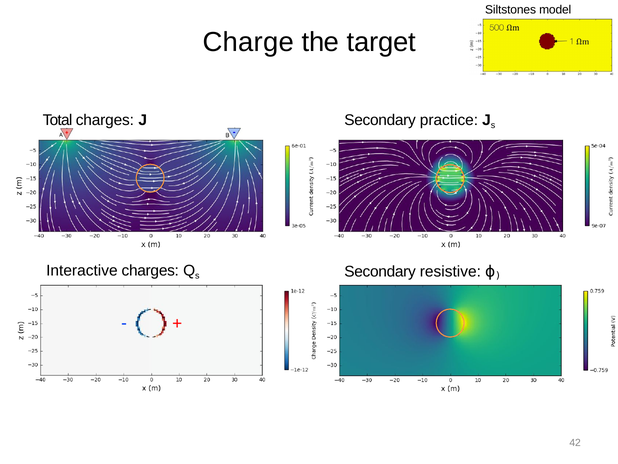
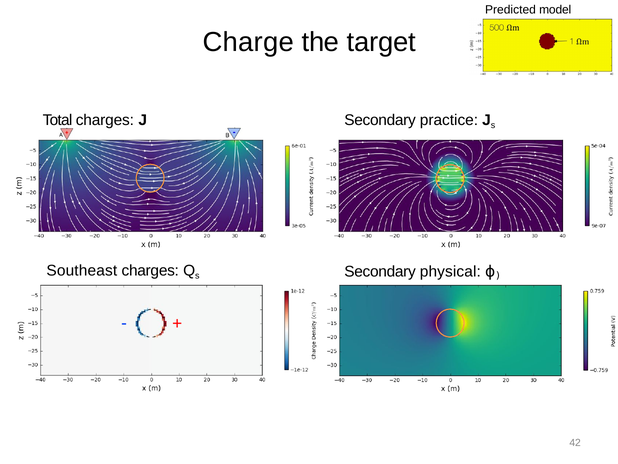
Siltstones: Siltstones -> Predicted (510, 10)
Interactive: Interactive -> Southeast (82, 270)
resistive: resistive -> physical (450, 271)
